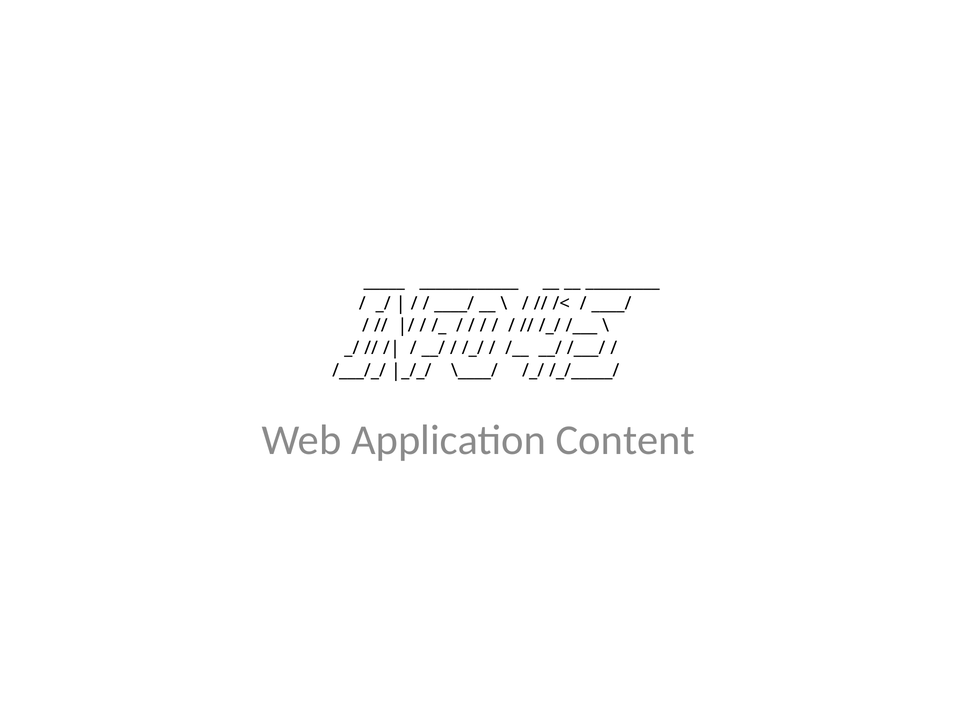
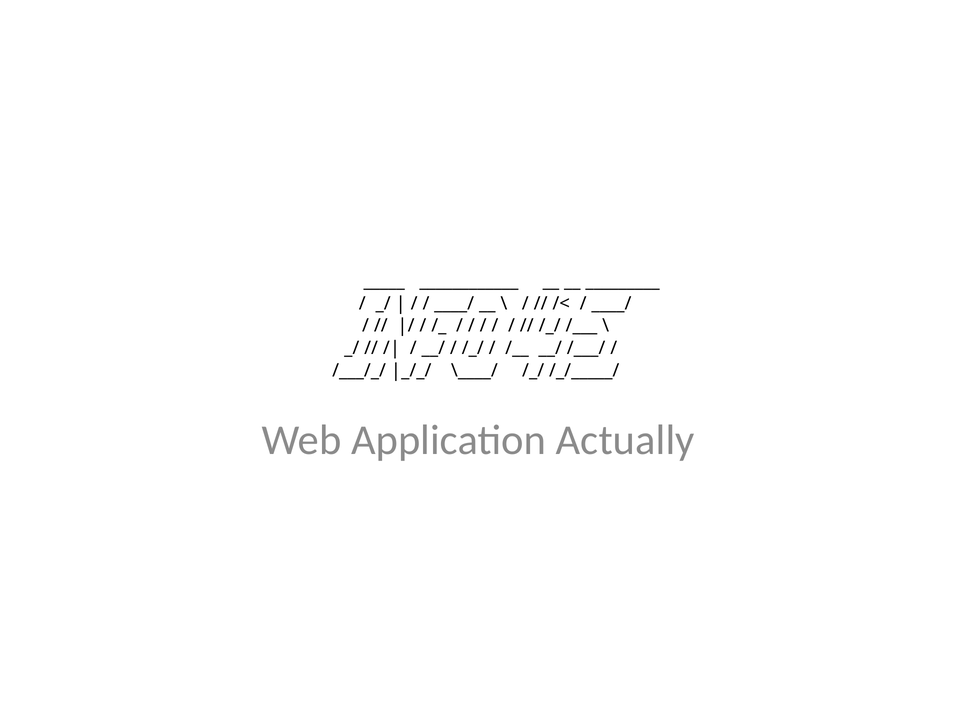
Content: Content -> Actually (625, 440)
